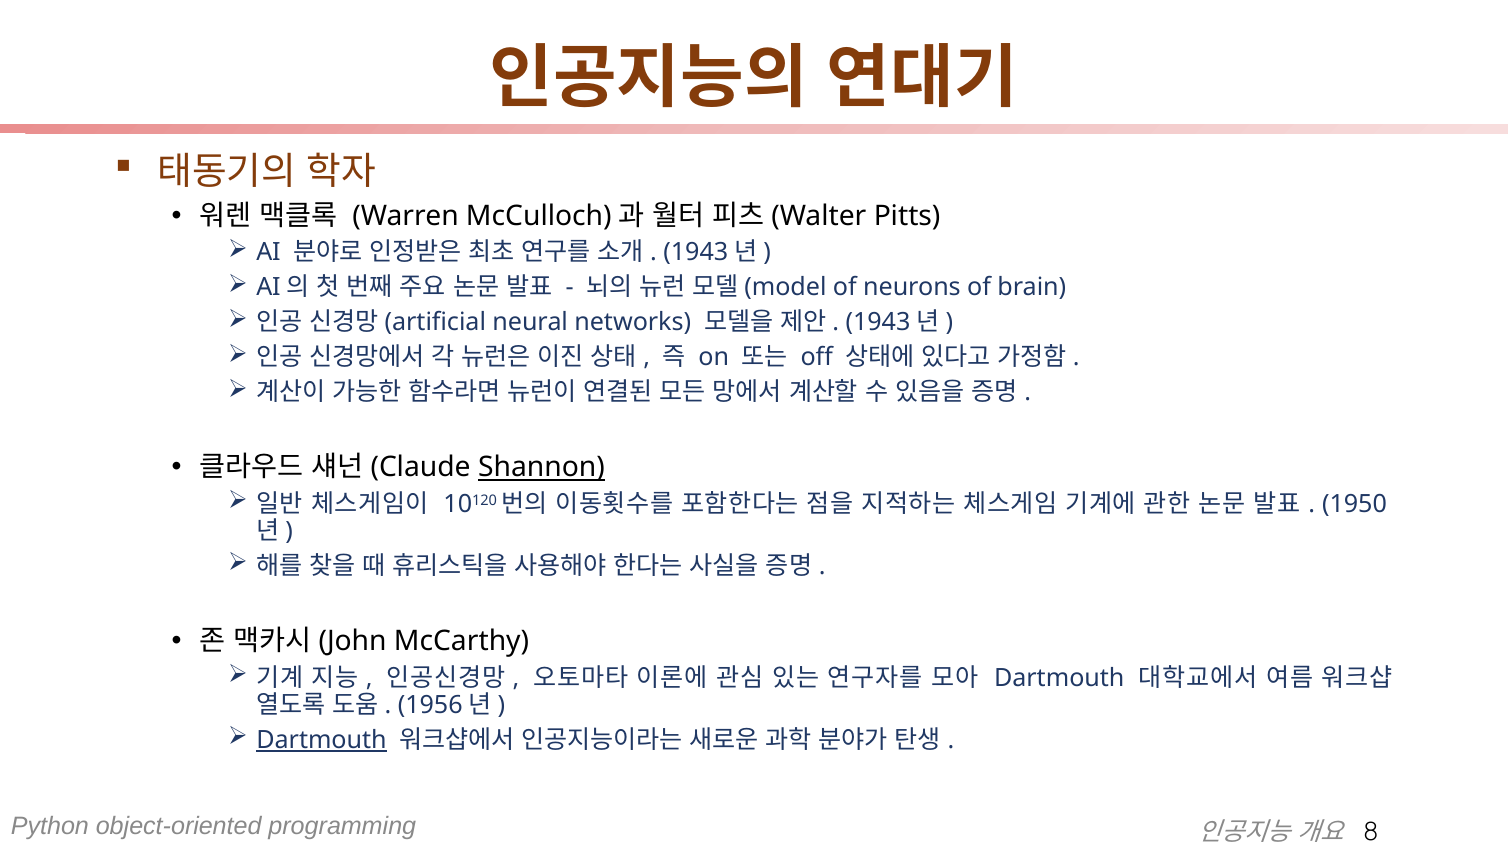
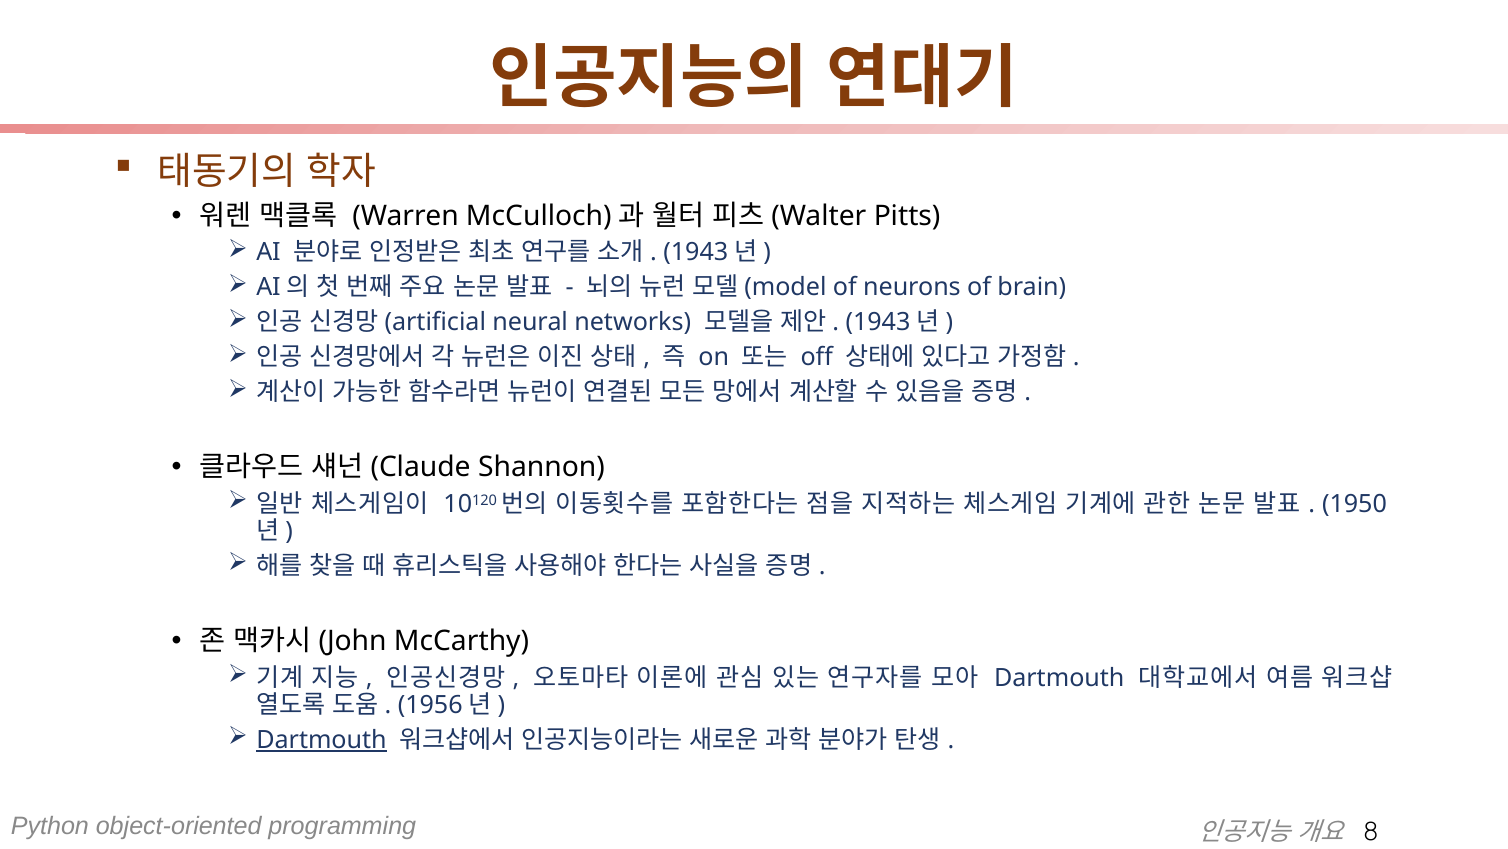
Shannon underline: present -> none (541, 467)
